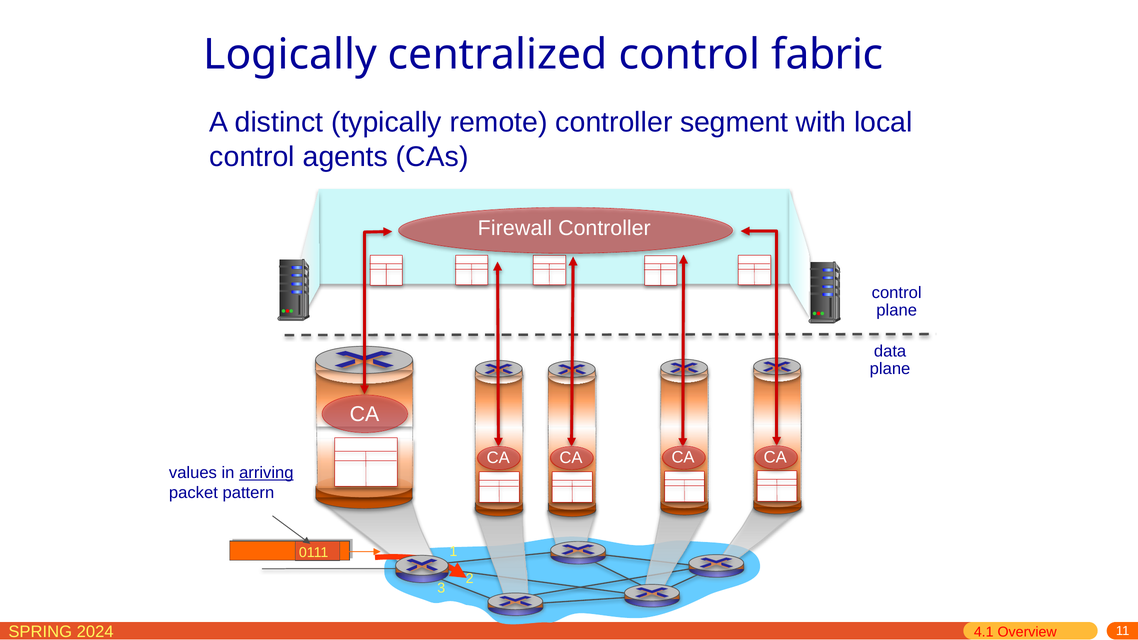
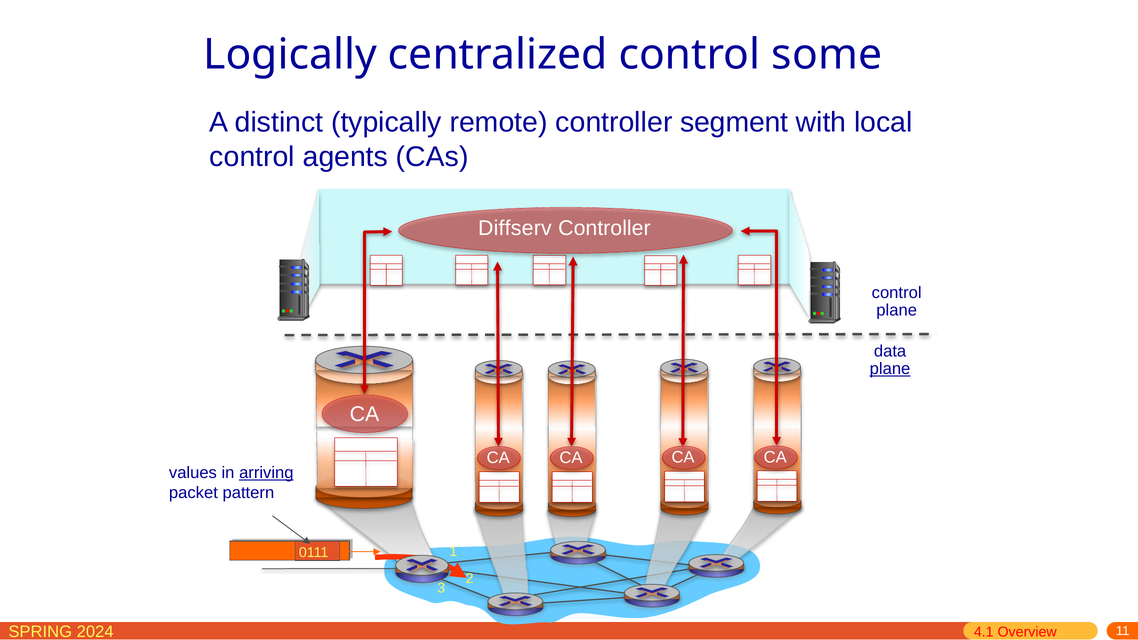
fabric: fabric -> some (827, 55)
Firewall: Firewall -> Diffserv (515, 228)
plane underline: none -> present (890, 369)
